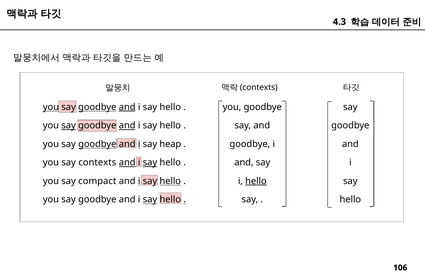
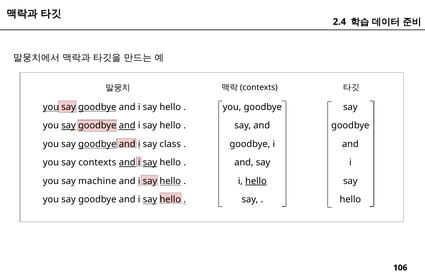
4.3: 4.3 -> 2.4 (339, 22)
and underline: present -> none (127, 107)
heap: heap -> class (170, 144)
compact: compact -> machine (97, 181)
